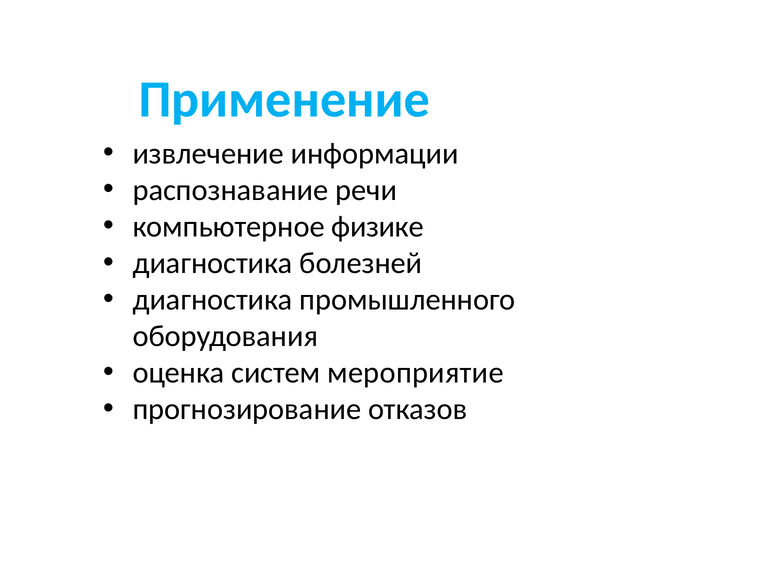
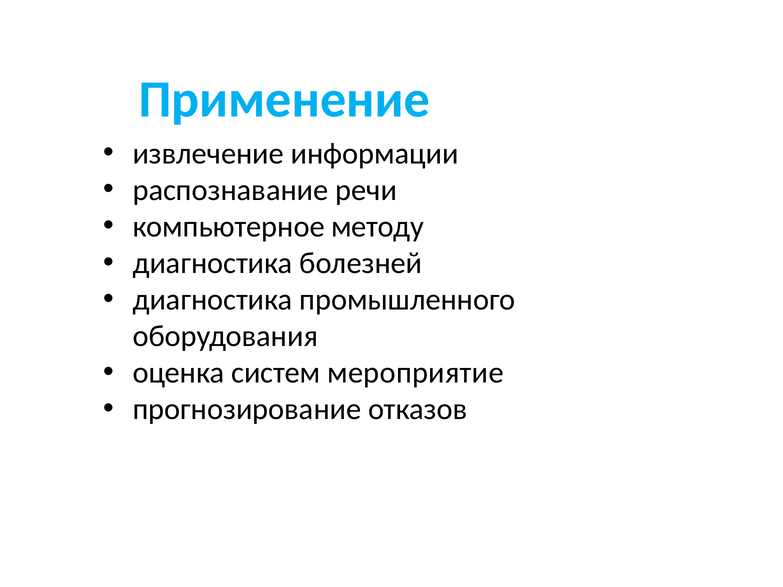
физике: физике -> методу (378, 227)
